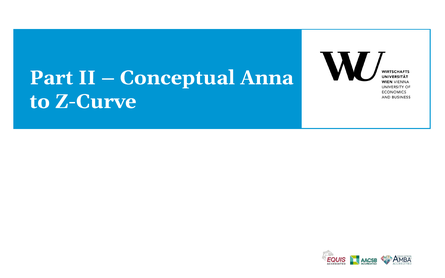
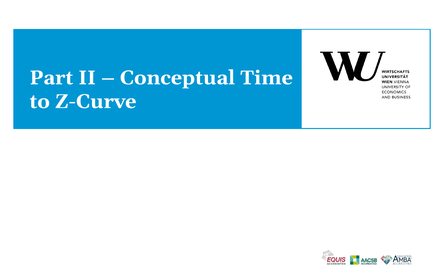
Anna: Anna -> Time (267, 78)
